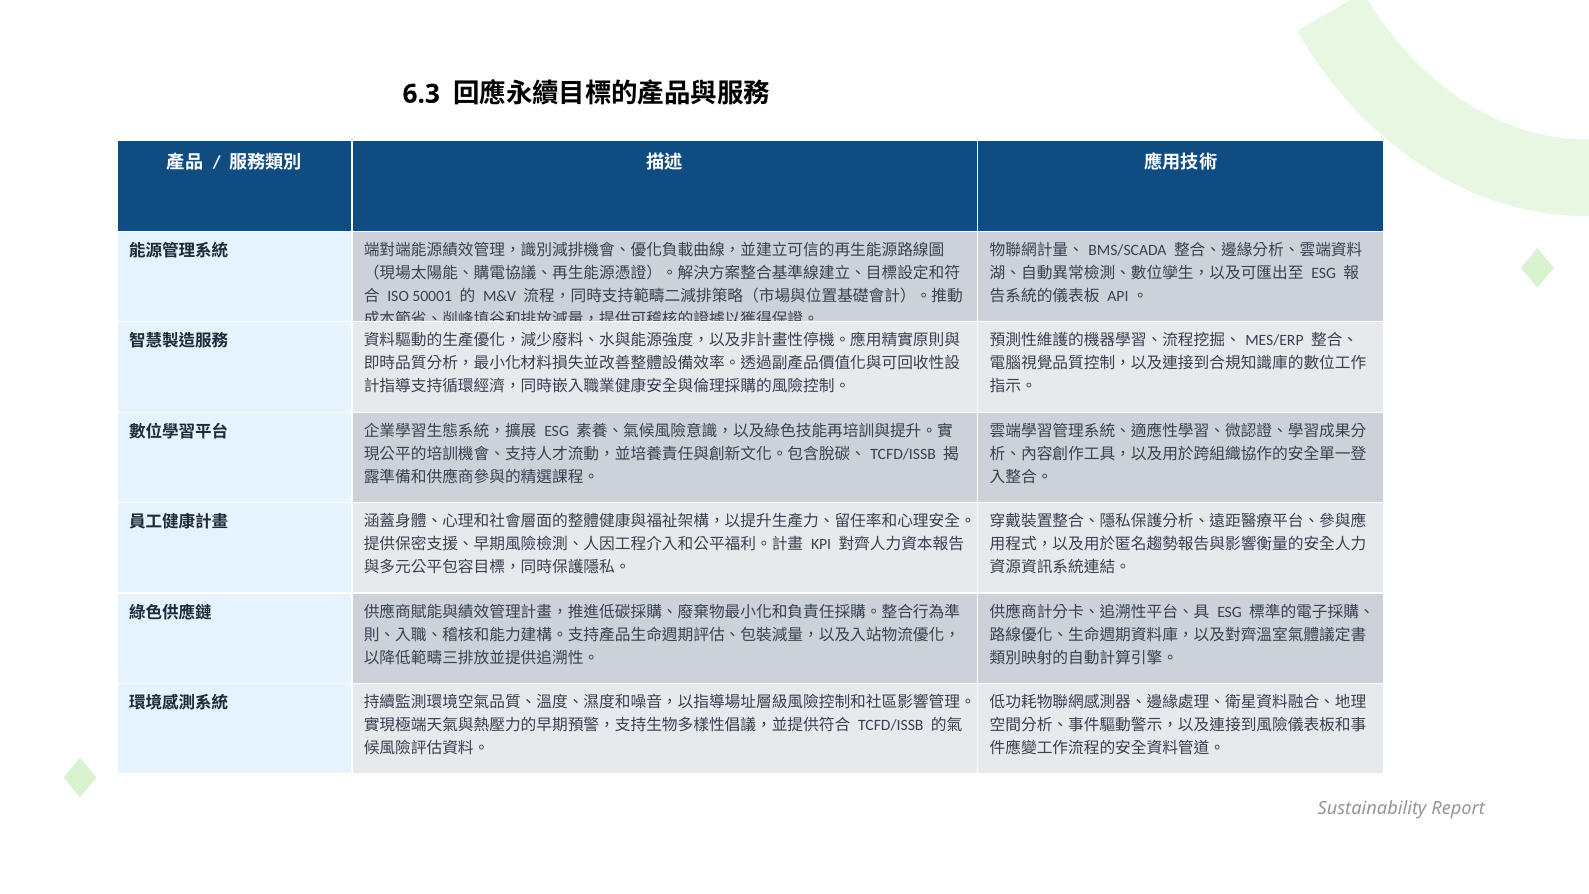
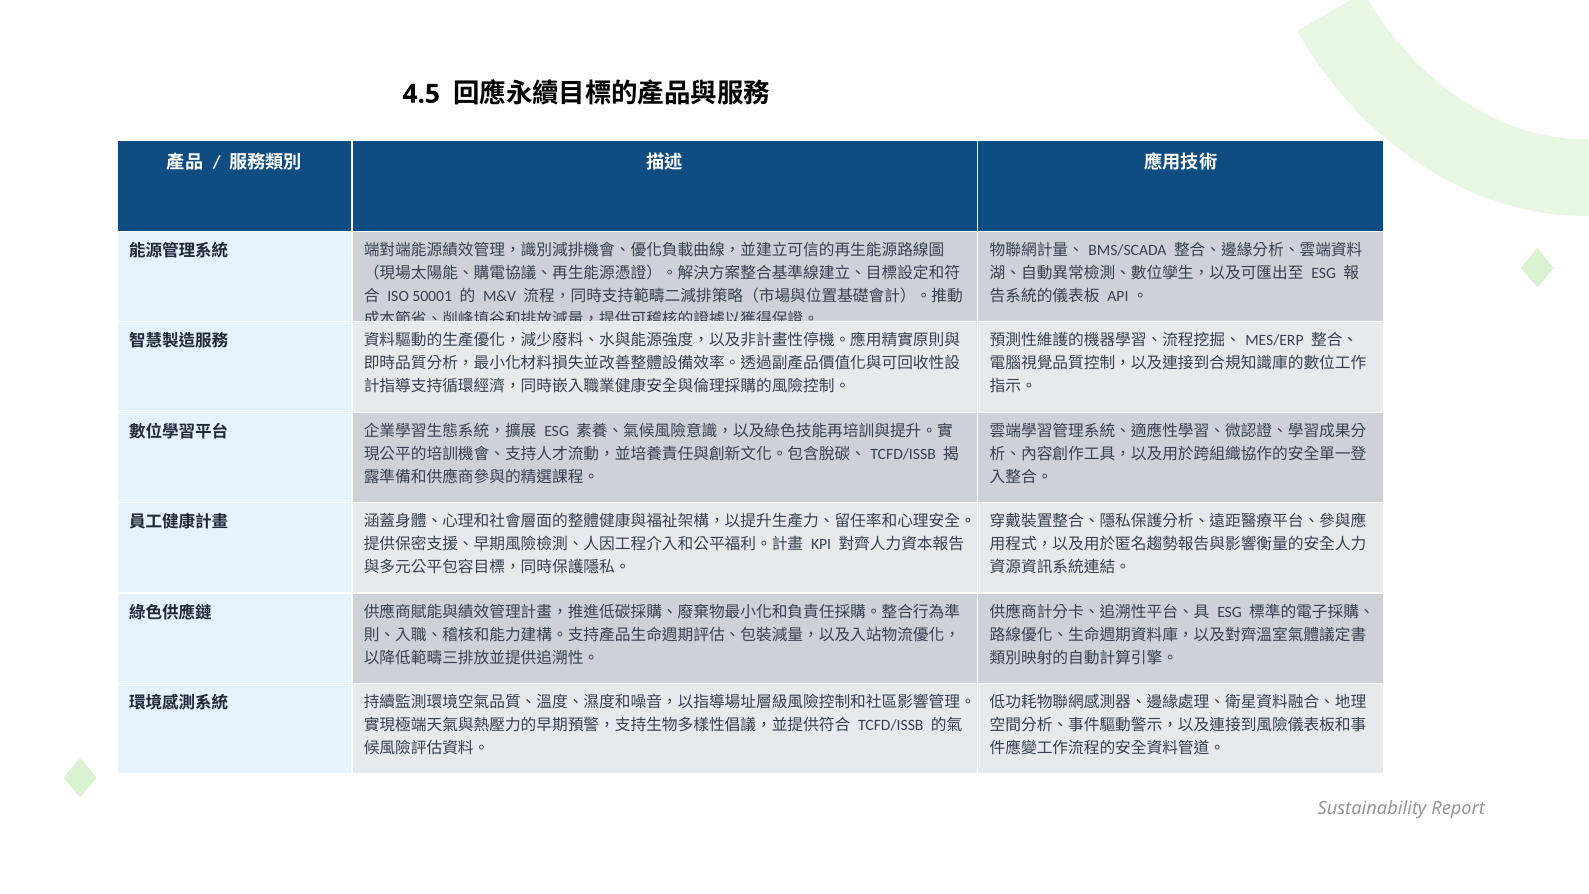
6.3: 6.3 -> 4.5 (421, 94)
